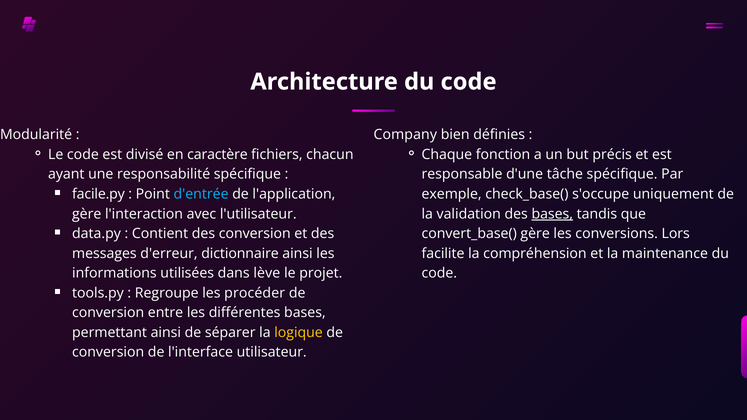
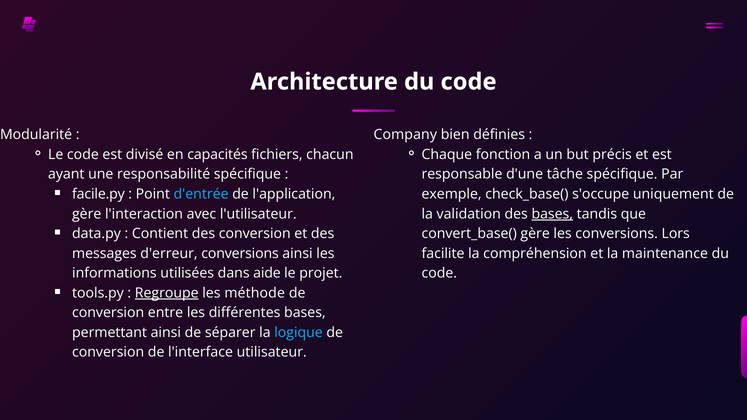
caractère: caractère -> capacités (217, 155)
d'erreur dictionnaire: dictionnaire -> conversions (240, 253)
lève: lève -> aide (267, 273)
Regroupe underline: none -> present (167, 293)
procéder: procéder -> méthode (255, 293)
logique colour: yellow -> light blue (299, 333)
